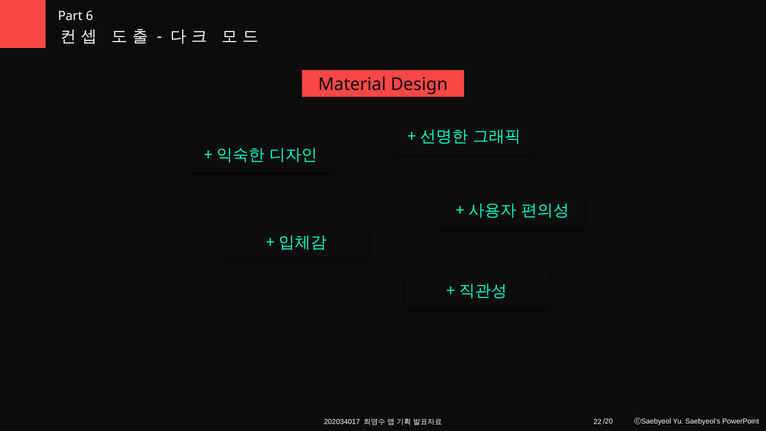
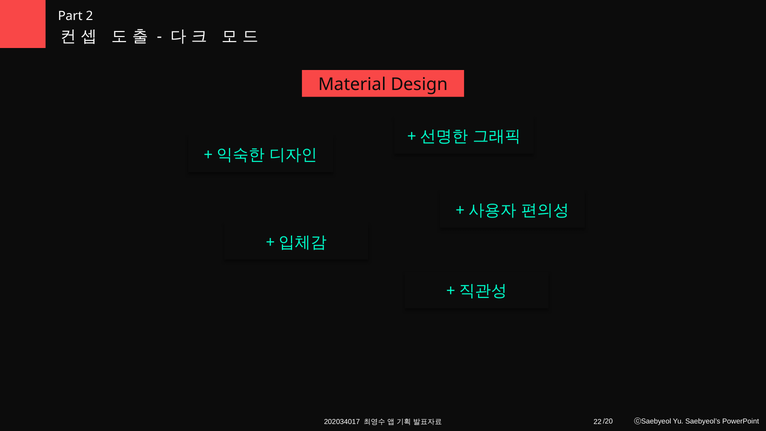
6: 6 -> 2 (89, 16)
